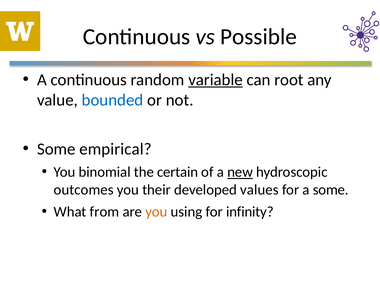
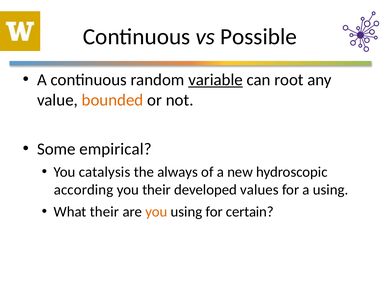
bounded colour: blue -> orange (113, 100)
binomial: binomial -> catalysis (105, 172)
certain: certain -> always (178, 172)
new underline: present -> none (240, 172)
outcomes: outcomes -> according (84, 190)
a some: some -> using (331, 190)
What from: from -> their (104, 212)
infinity: infinity -> certain (250, 212)
